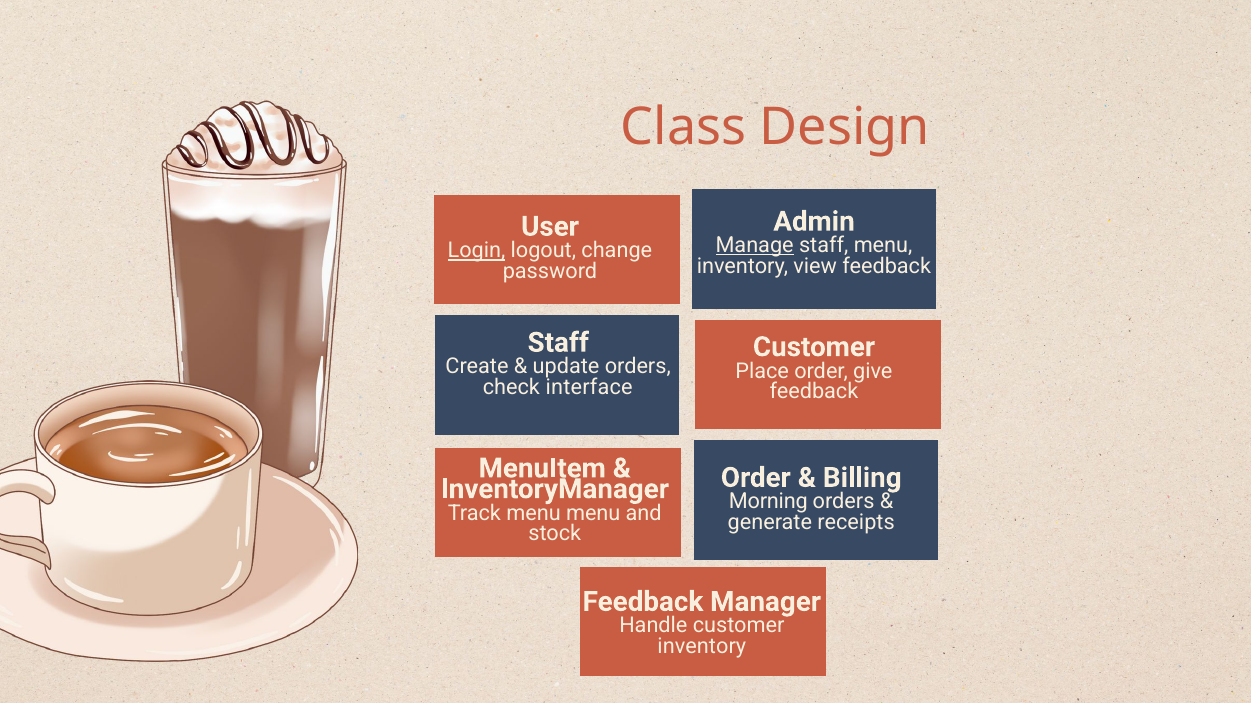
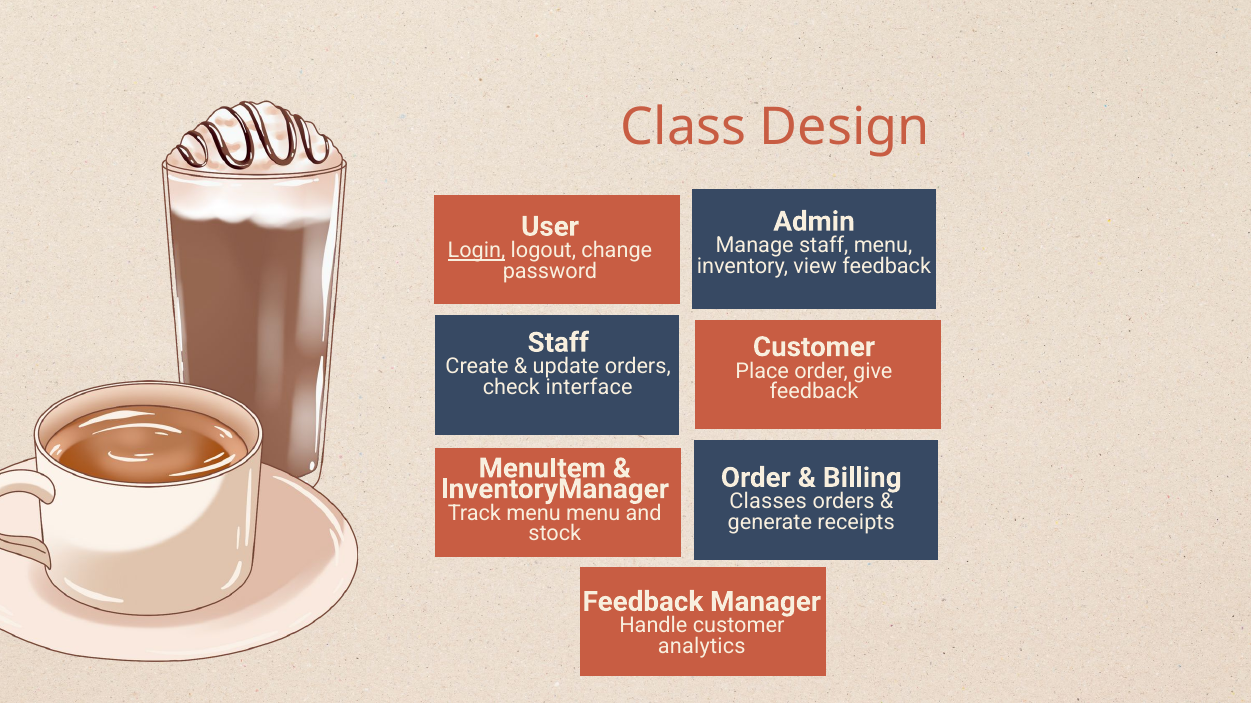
Manage underline: present -> none (755, 245)
Morning: Morning -> Classes (768, 501)
inventory: inventory -> analytics (702, 646)
